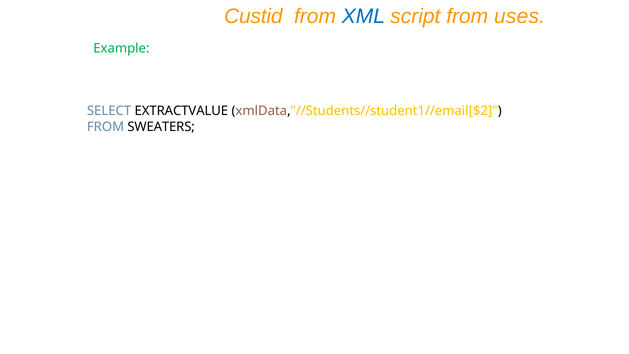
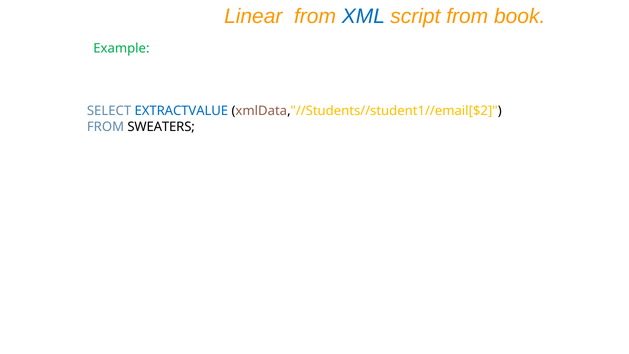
Custid: Custid -> Linear (253, 16)
uses: uses -> book (520, 16)
EXTRACTVALUE colour: black -> blue (181, 111)
